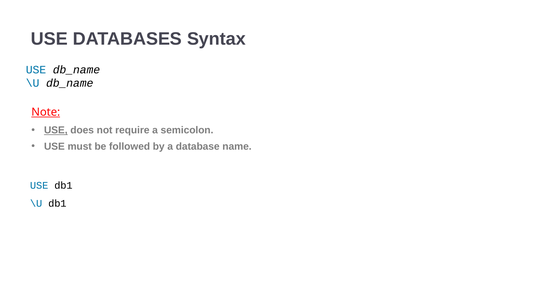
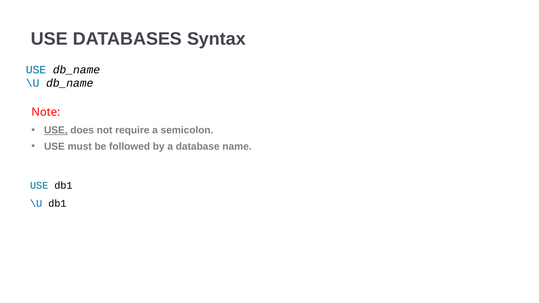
Note underline: present -> none (46, 112)
